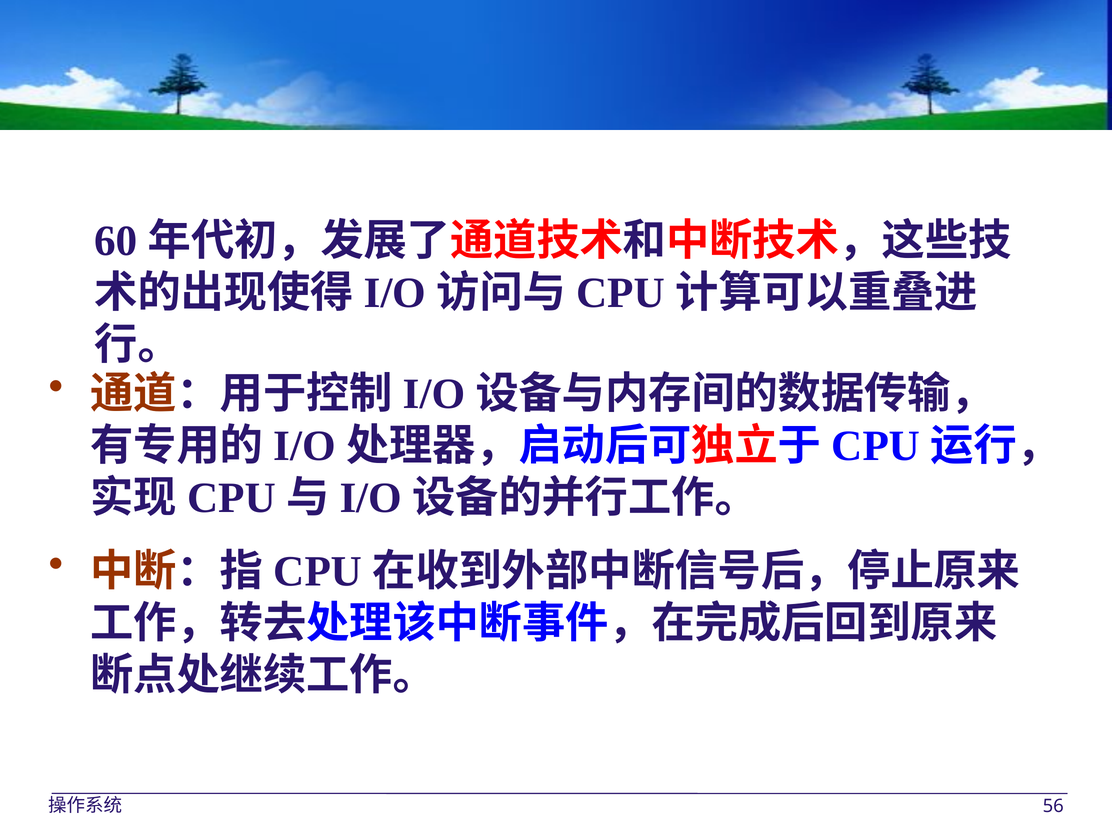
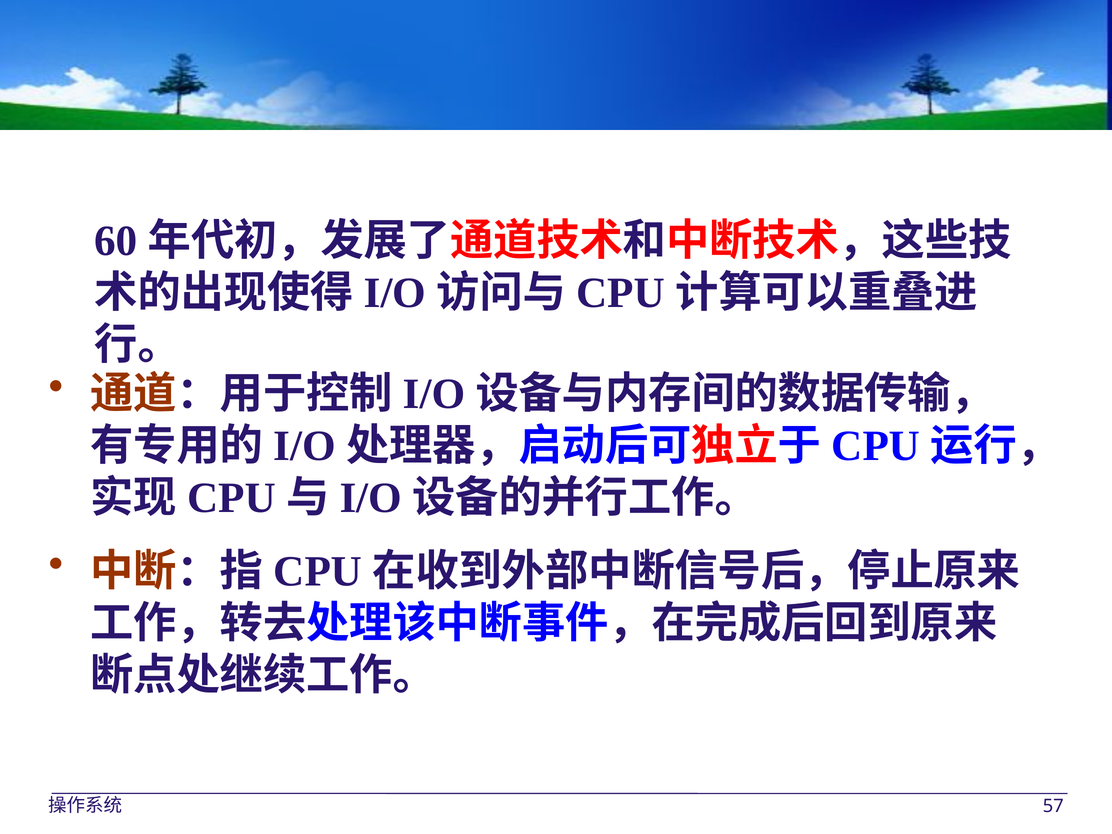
56: 56 -> 57 (1053, 806)
